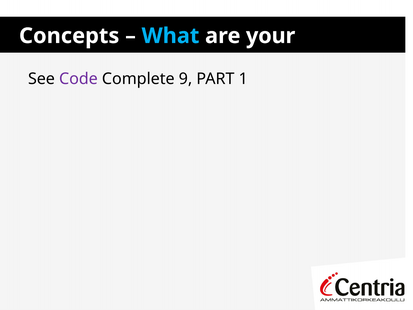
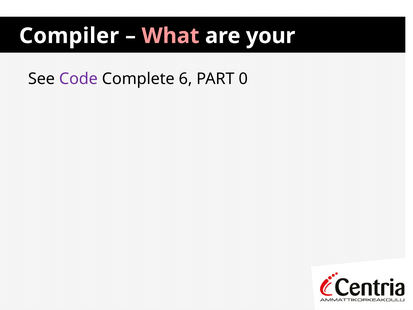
Concepts: Concepts -> Compiler (69, 36)
What colour: light blue -> pink (170, 36)
9: 9 -> 6 (186, 79)
1: 1 -> 0 (243, 79)
